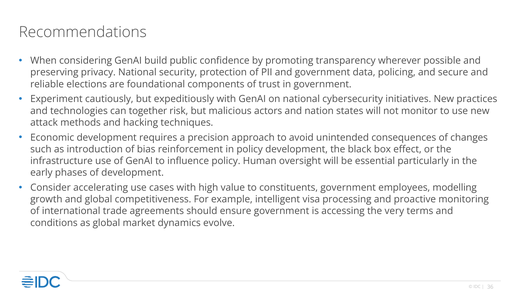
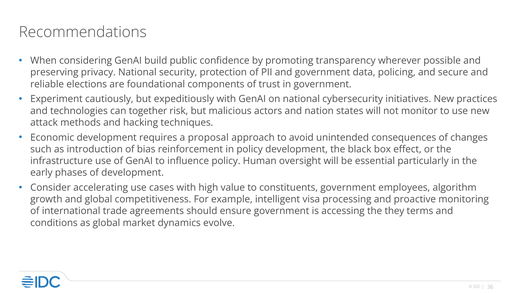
precision: precision -> proposal (208, 137)
modelling: modelling -> algorithm (455, 187)
very: very -> they (394, 211)
